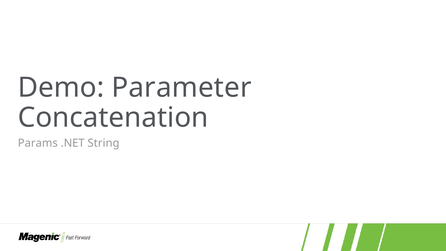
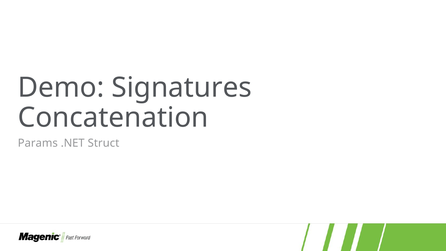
Parameter: Parameter -> Signatures (182, 87)
String: String -> Struct (103, 143)
